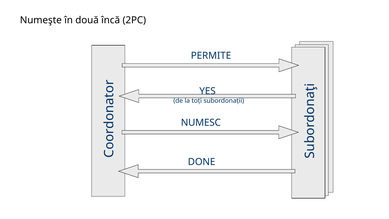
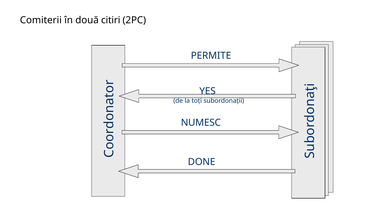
Numeşte: Numeşte -> Comiterii (41, 20)
încă: încă -> citiri (111, 20)
